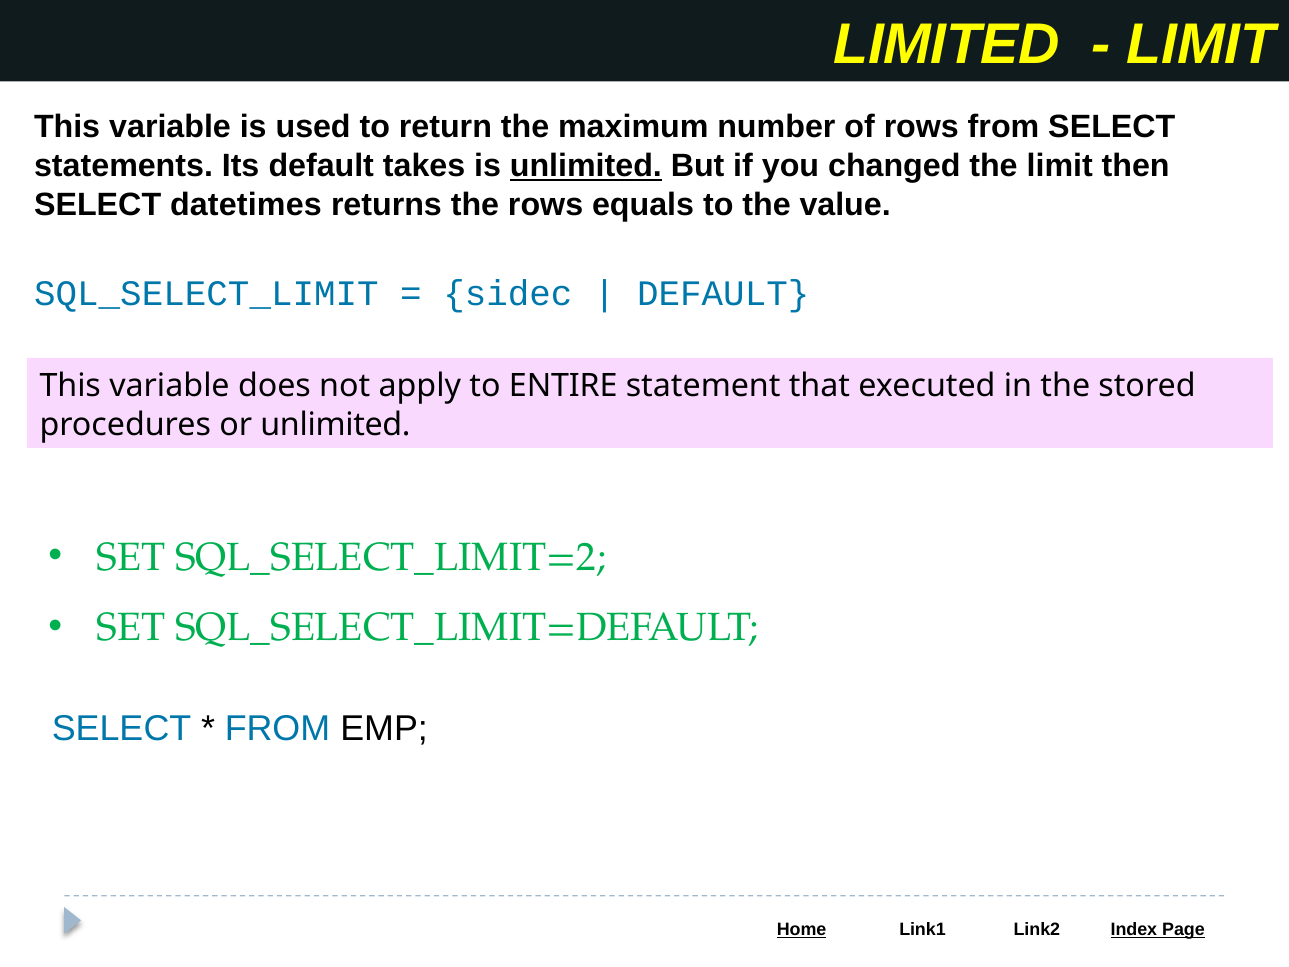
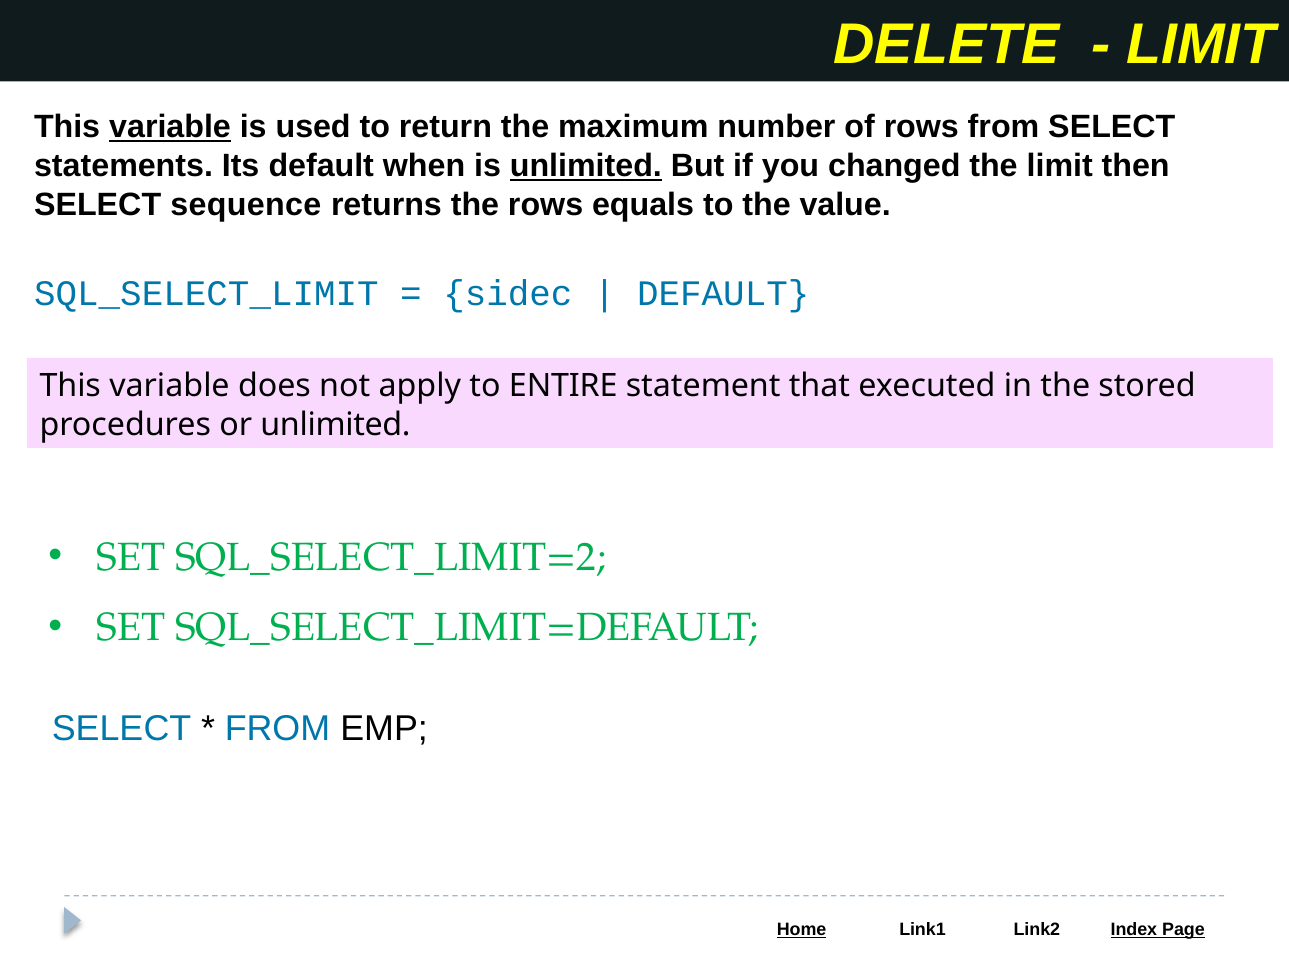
LIMITED: LIMITED -> DELETE (946, 45)
variable underline: none -> present (170, 127)
takes: takes -> when (424, 166)
datetimes: datetimes -> sequence (246, 204)
